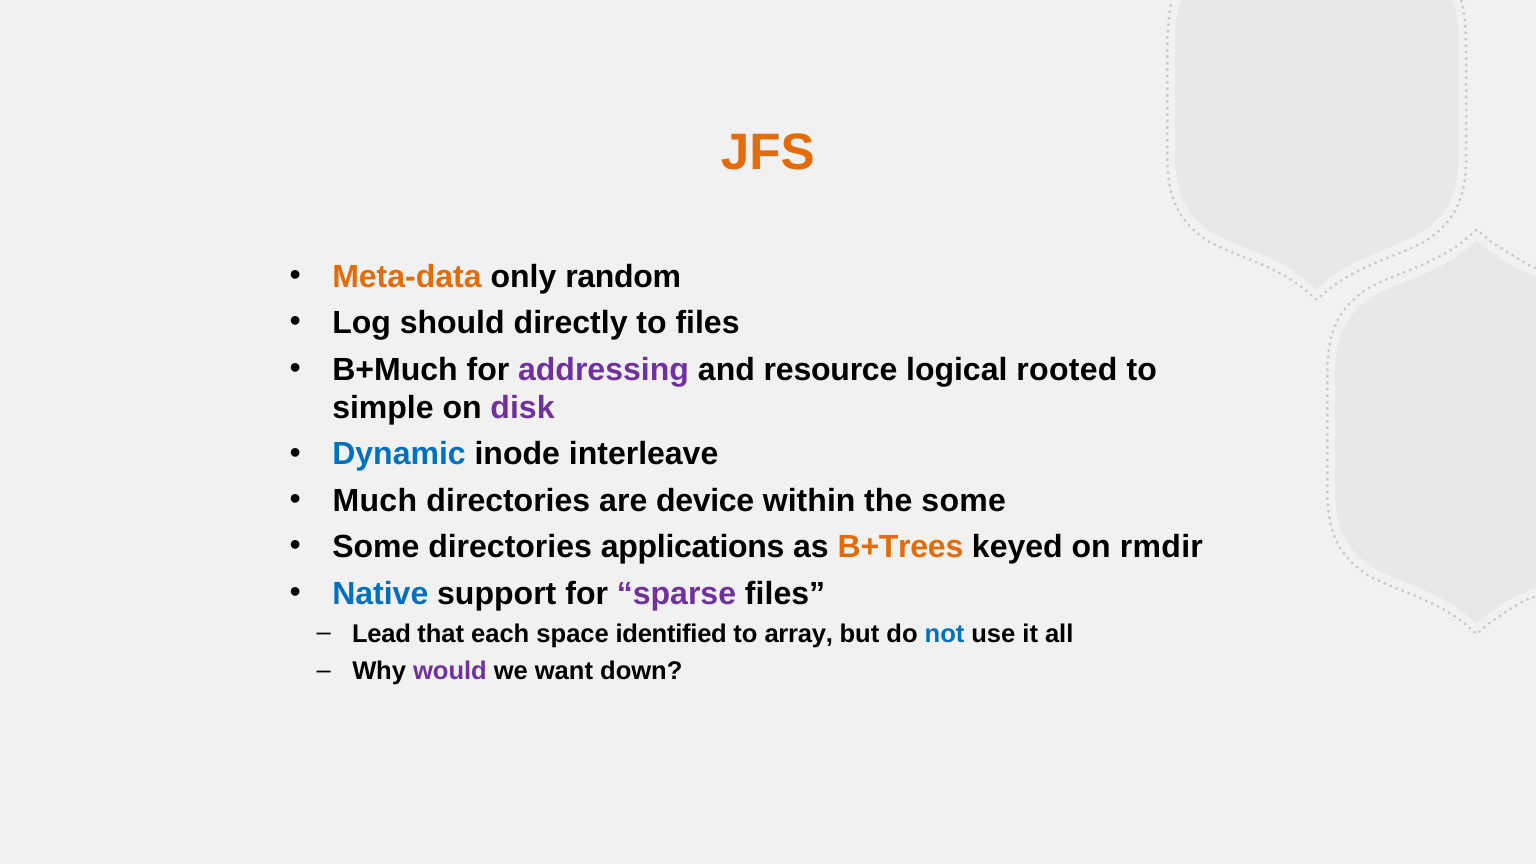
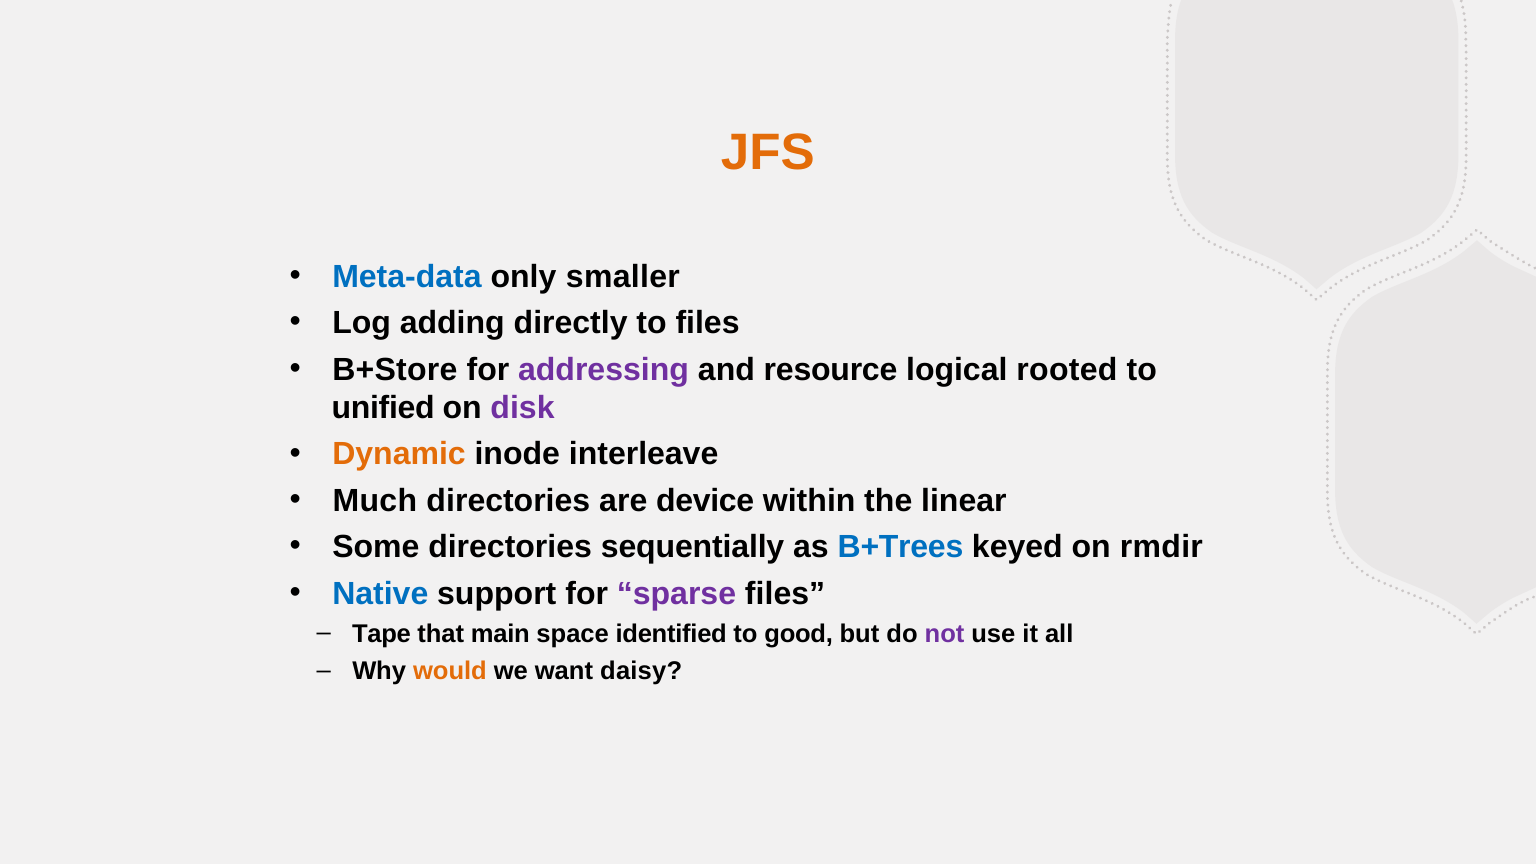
Meta-data colour: orange -> blue (407, 277)
random: random -> smaller (623, 277)
should: should -> adding (452, 323)
B+Much: B+Much -> B+Store (395, 369)
simple: simple -> unified (383, 408)
Dynamic colour: blue -> orange (399, 454)
the some: some -> linear (964, 501)
applications: applications -> sequentially (693, 547)
B+Trees colour: orange -> blue (901, 547)
Lead: Lead -> Tape (381, 634)
each: each -> main (500, 634)
array: array -> good (799, 634)
not colour: blue -> purple (945, 634)
would colour: purple -> orange (450, 671)
down: down -> daisy (641, 671)
